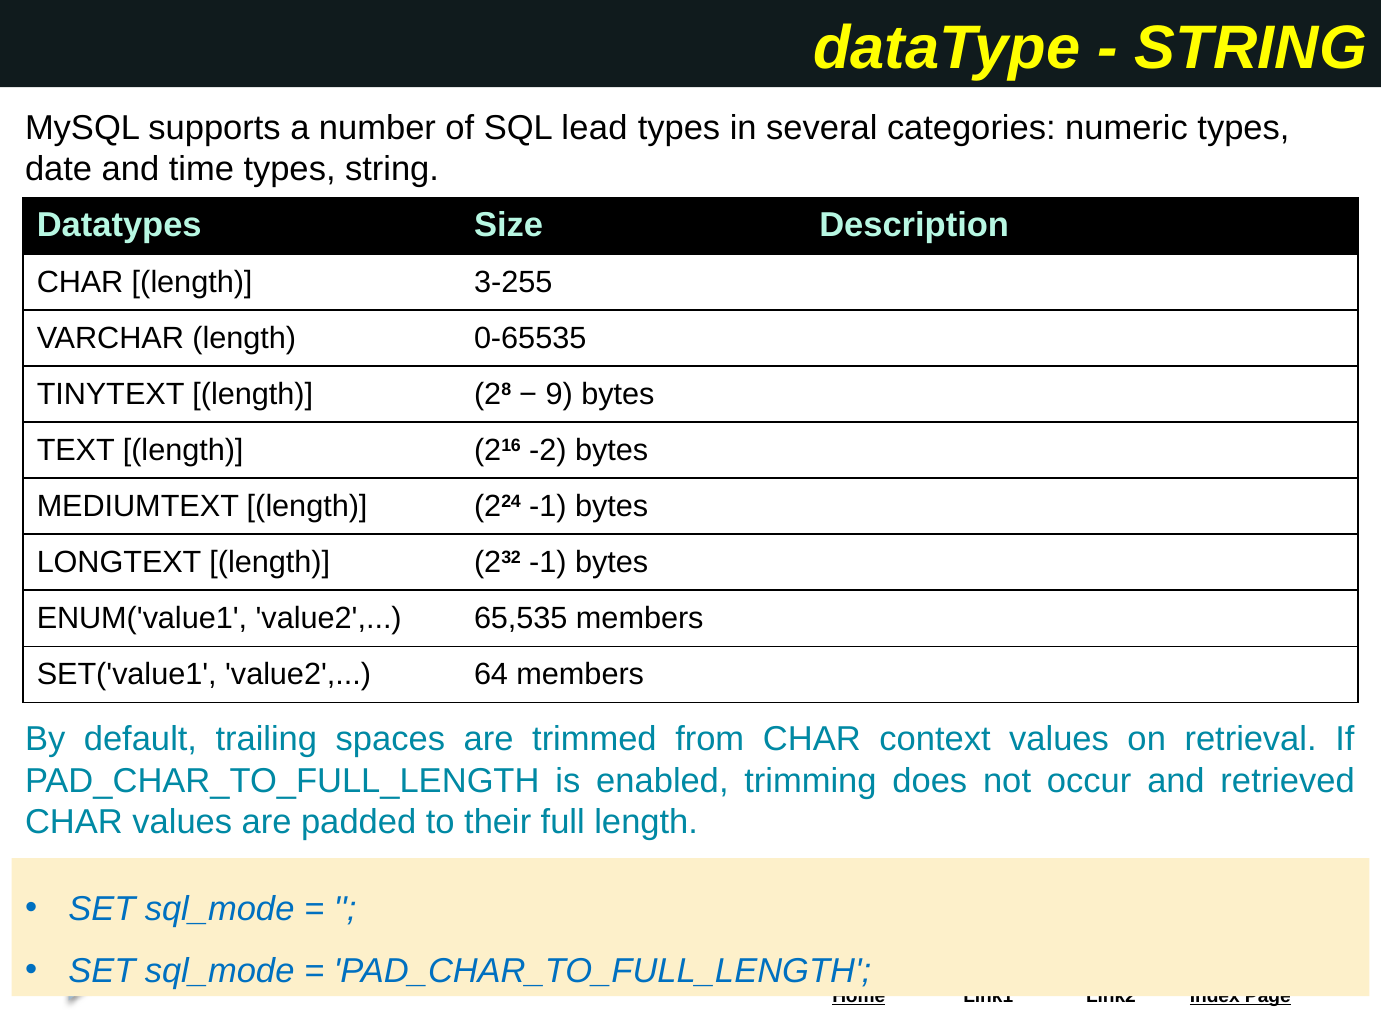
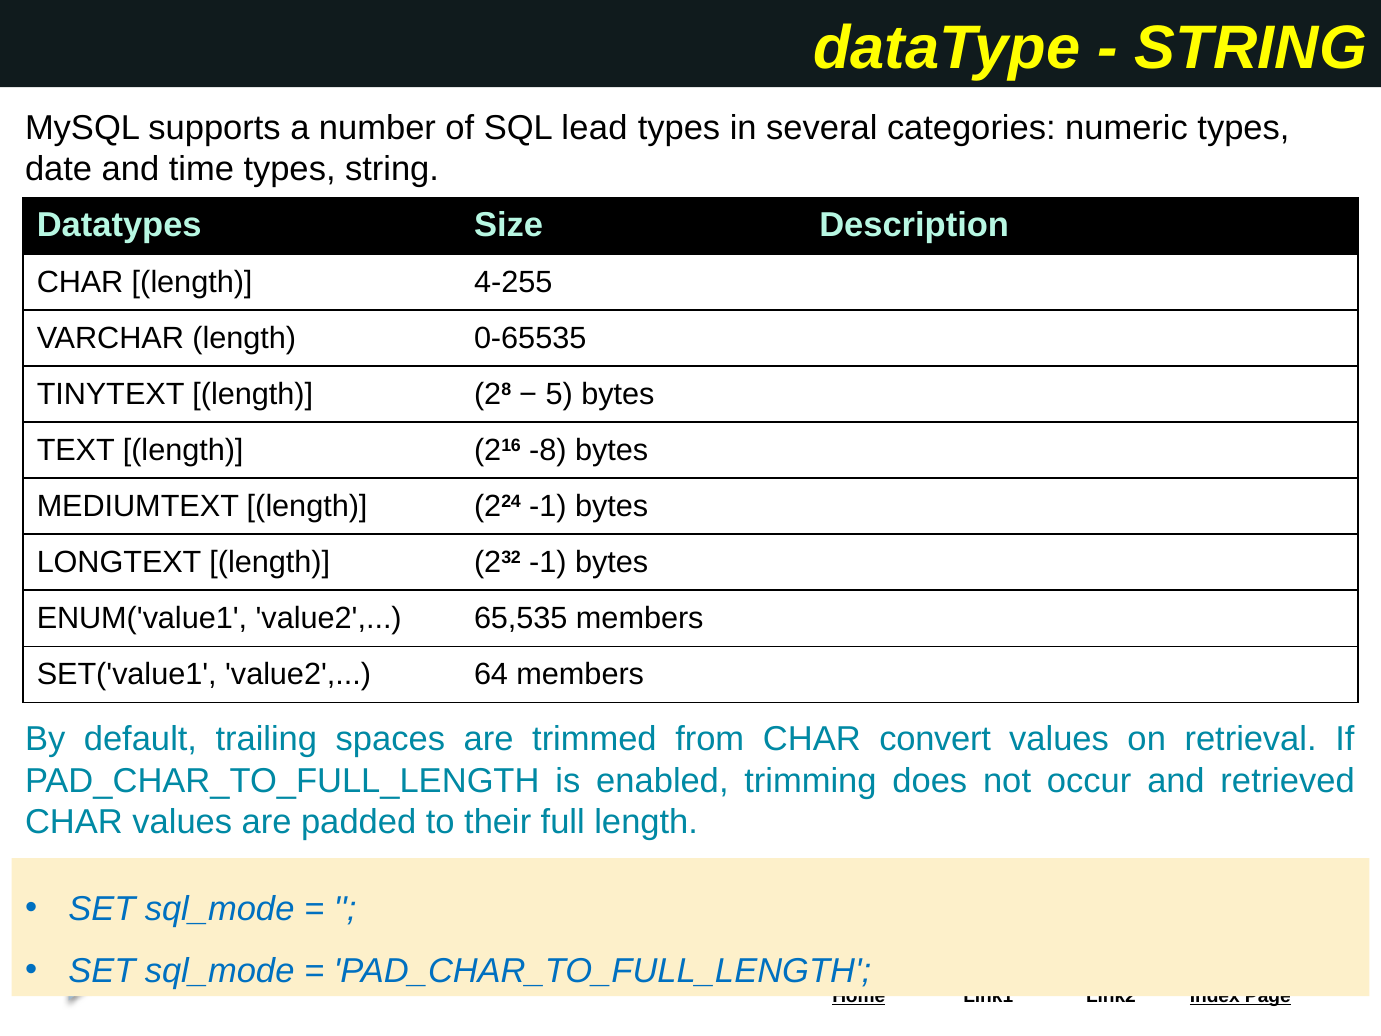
3-255: 3-255 -> 4-255 (513, 282)
9: 9 -> 5 (559, 394)
-2: -2 -> -8 (548, 450)
context: context -> convert (935, 739)
